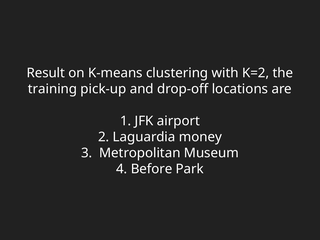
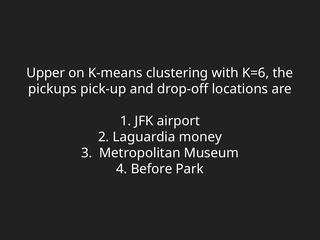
Result: Result -> Upper (46, 73)
K=2: K=2 -> K=6 (256, 73)
training: training -> pickups (52, 89)
